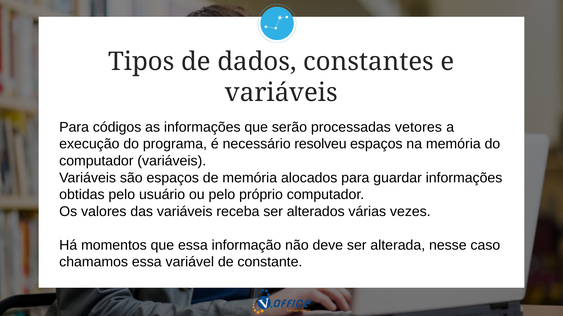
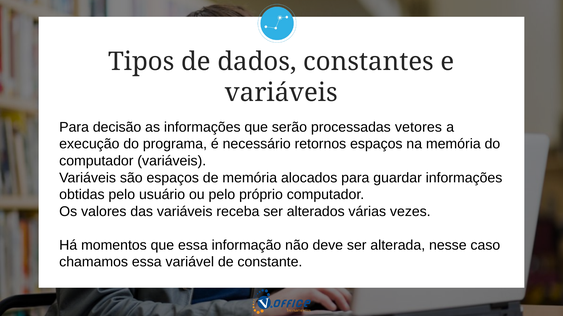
códigos: códigos -> decisão (117, 127)
resolveu: resolveu -> retornos (320, 144)
